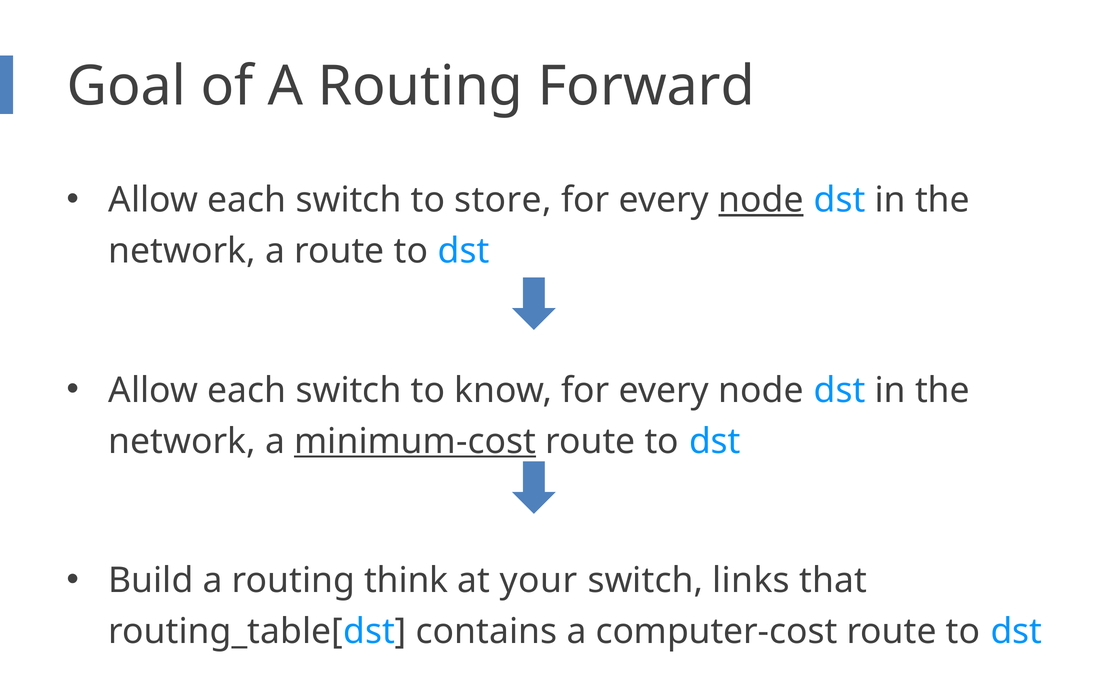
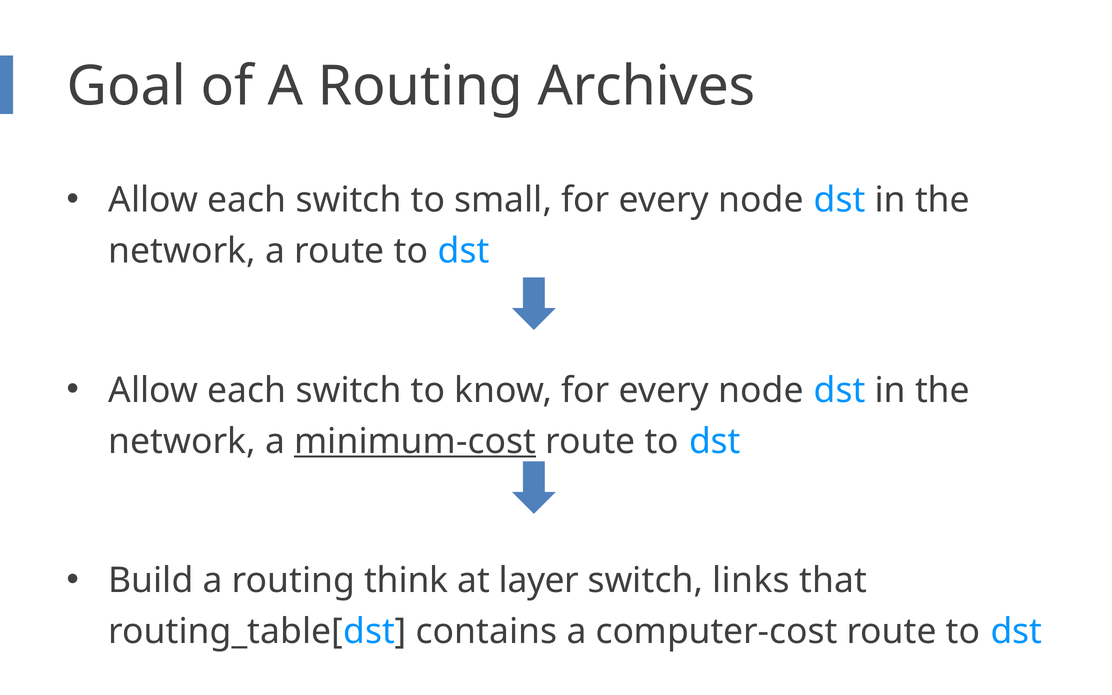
Forward: Forward -> Archives (647, 86)
store: store -> small (503, 200)
node underline: present -> none (761, 200)
your: your -> layer (539, 581)
